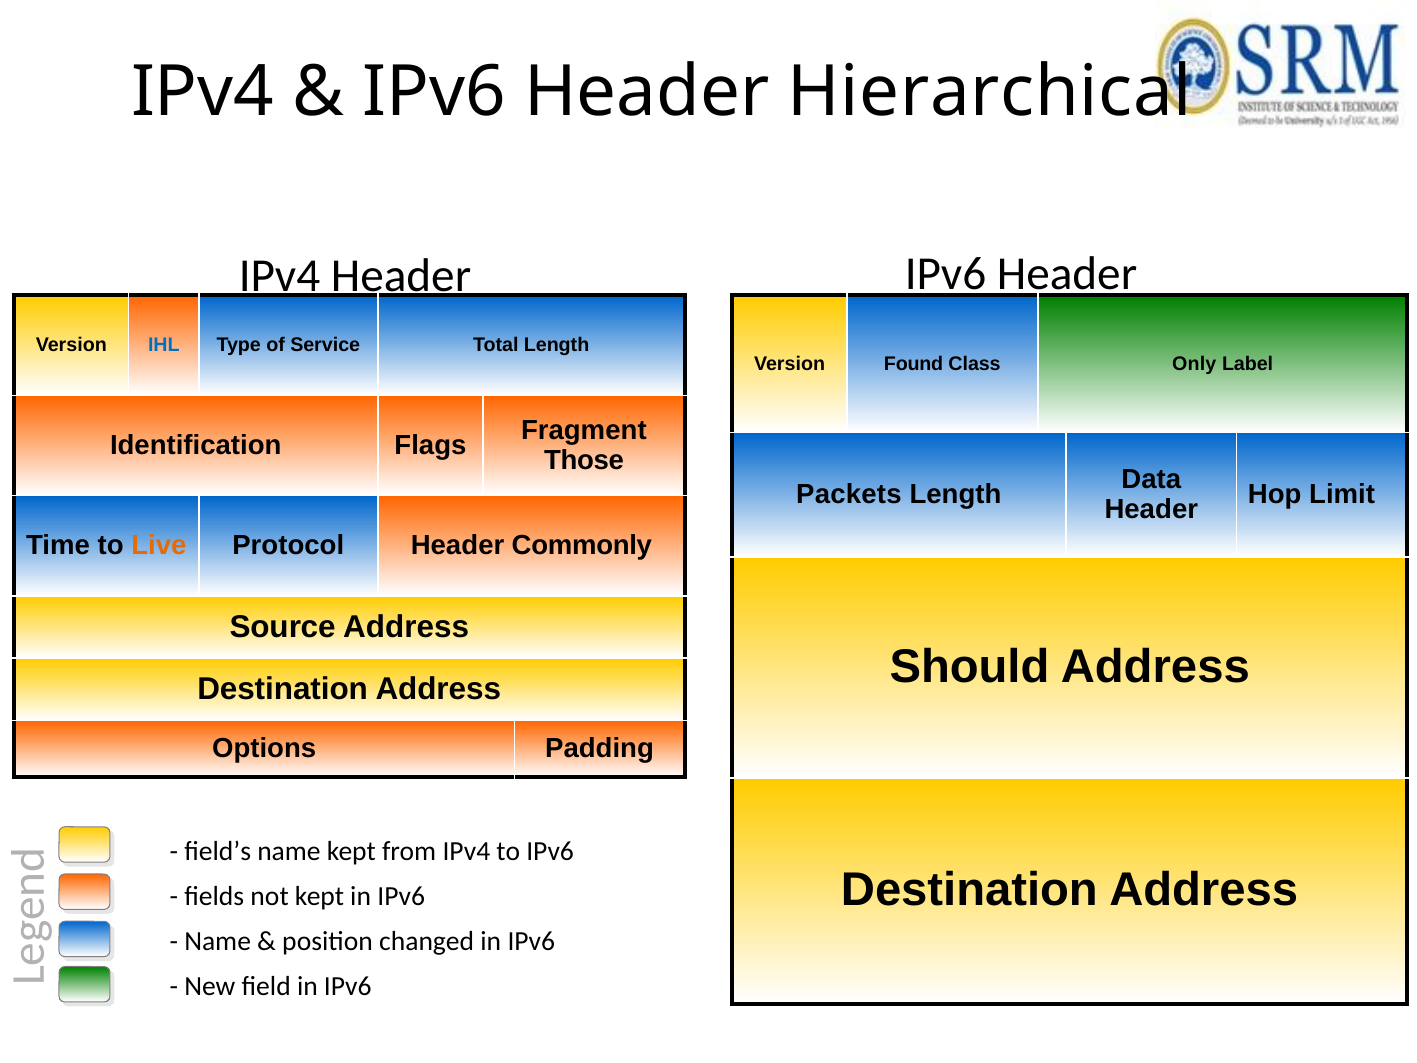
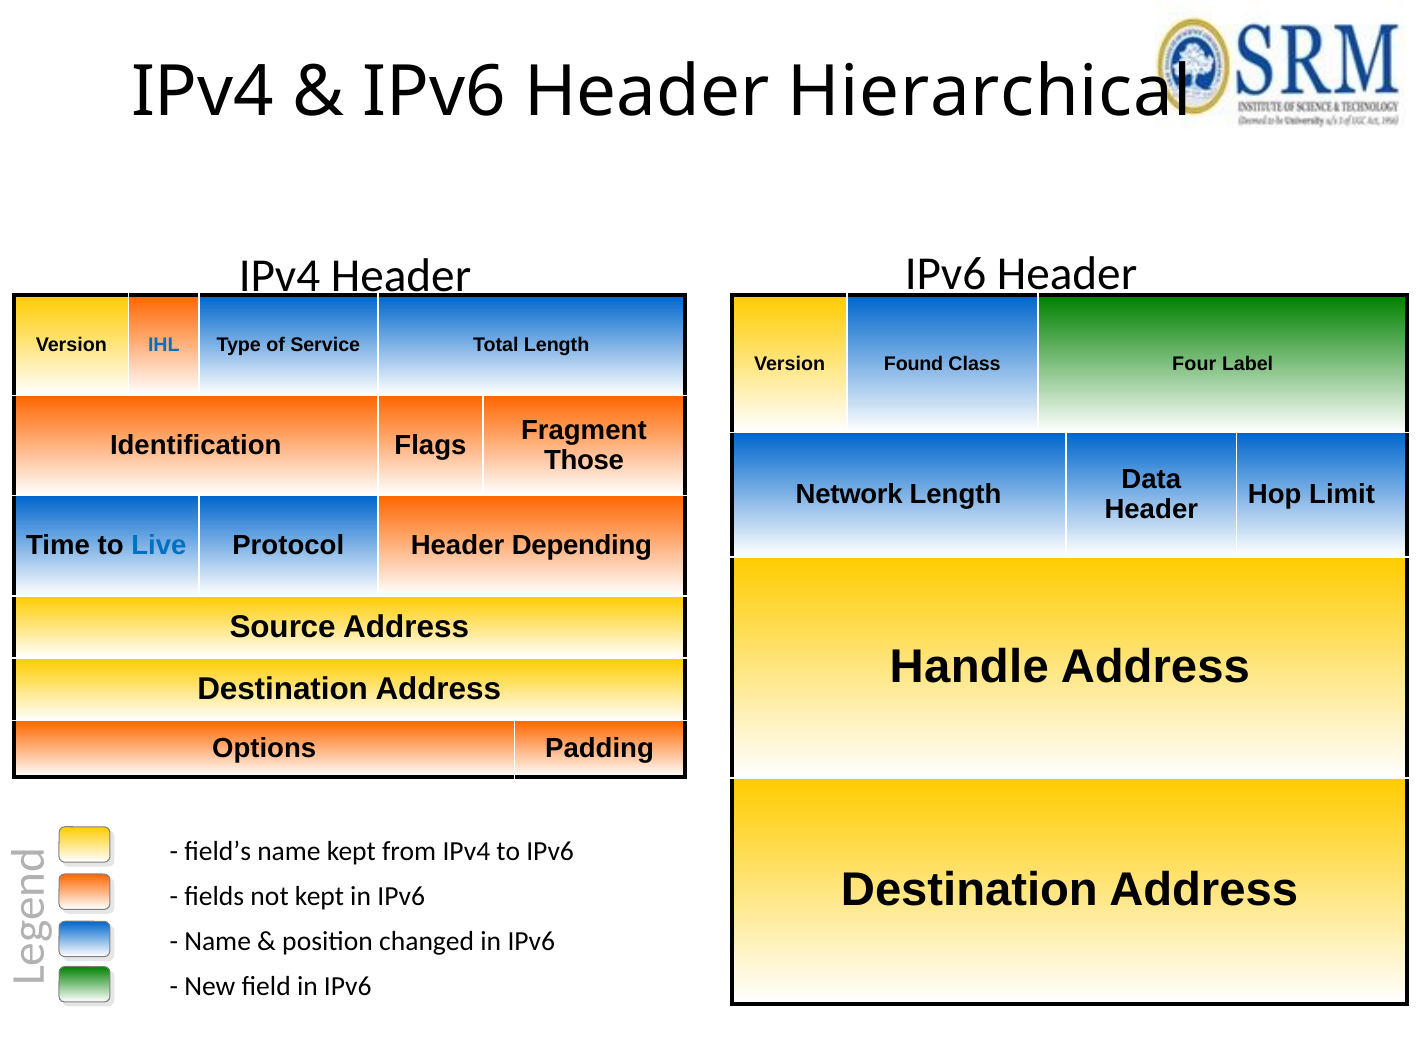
Only: Only -> Four (1194, 364)
Packets: Packets -> Network (849, 494)
Live colour: orange -> blue (159, 545)
Commonly: Commonly -> Depending (582, 545)
Should: Should -> Handle (969, 667)
